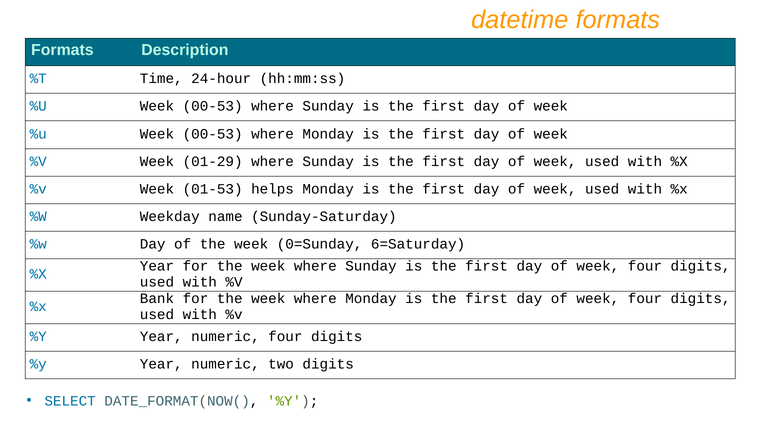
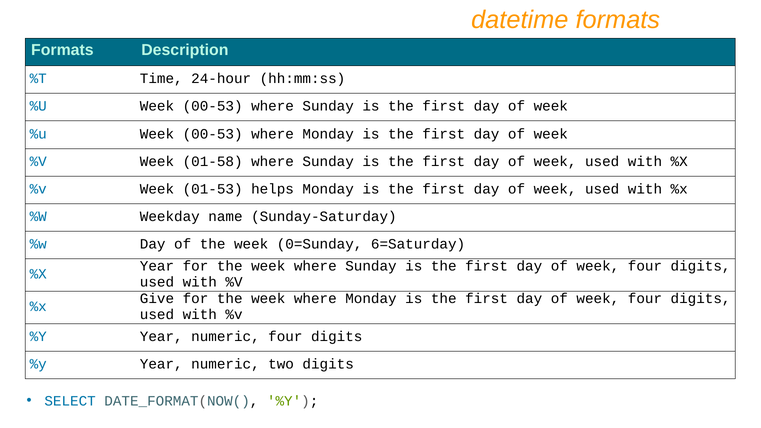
01-29: 01-29 -> 01-58 (213, 161)
Bank: Bank -> Give (157, 299)
